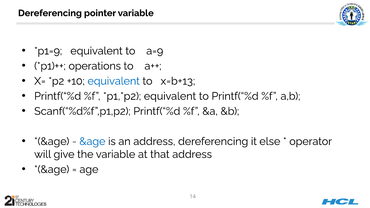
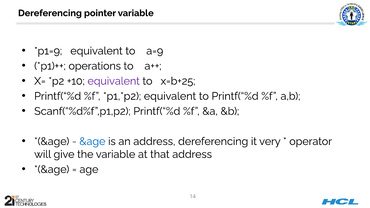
equivalent colour: blue -> purple (114, 81)
x=b+13: x=b+13 -> x=b+25 (178, 81)
else: else -> very (270, 142)
